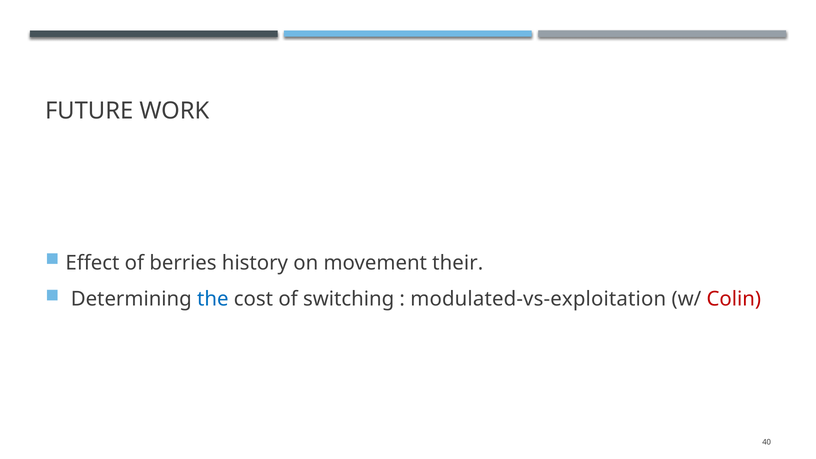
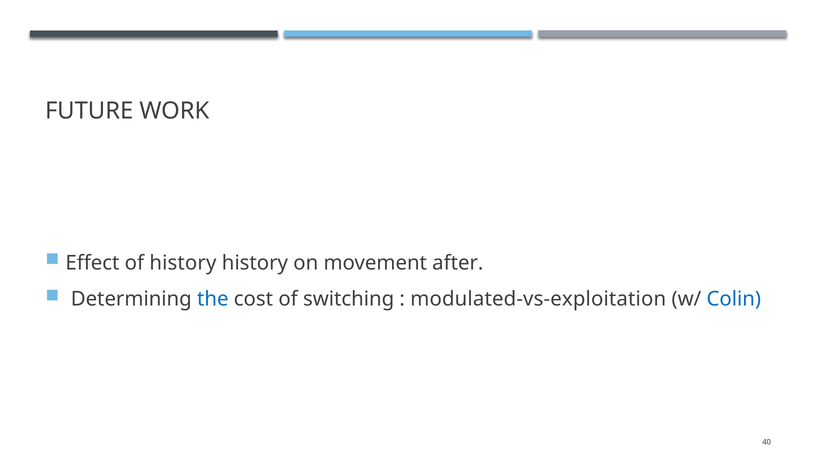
of berries: berries -> history (183, 263)
their: their -> after (458, 263)
Colin colour: red -> blue (734, 299)
